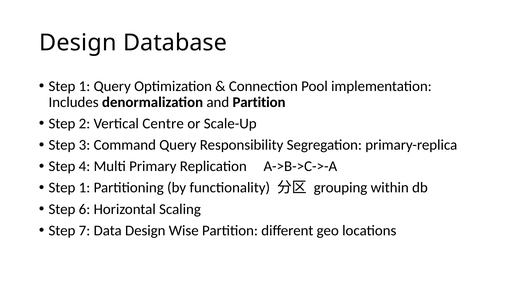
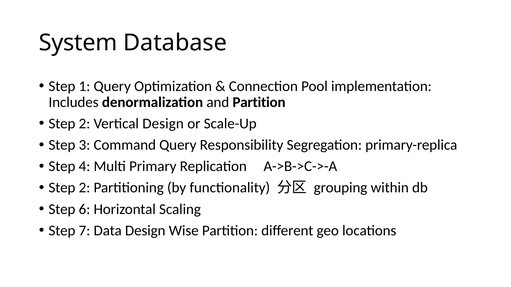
Design: Design -> System (78, 43)
Vertical Centre: Centre -> Design (163, 124)
1: 1 -> 2 (84, 188)
